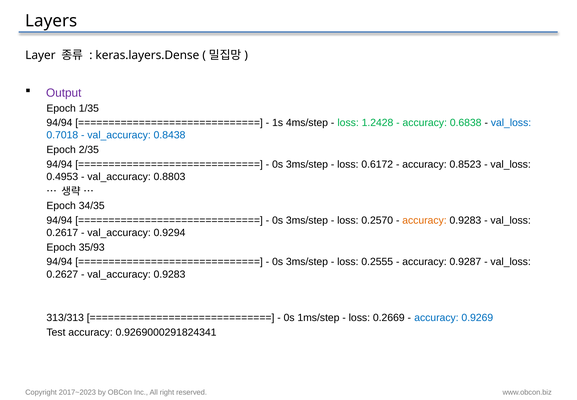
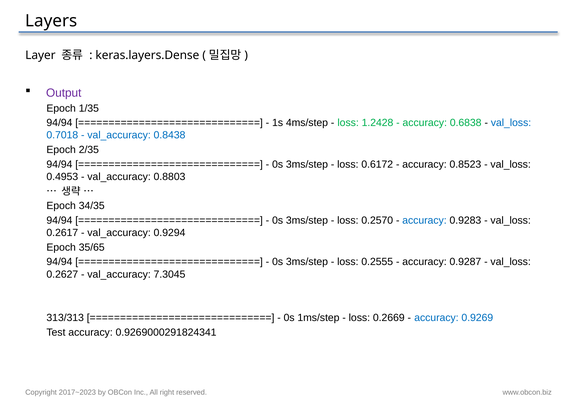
accuracy colour: orange -> blue (424, 220)
35/93: 35/93 -> 35/65 (92, 247)
val_accuracy 0.9283: 0.9283 -> 7.3045 (169, 274)
